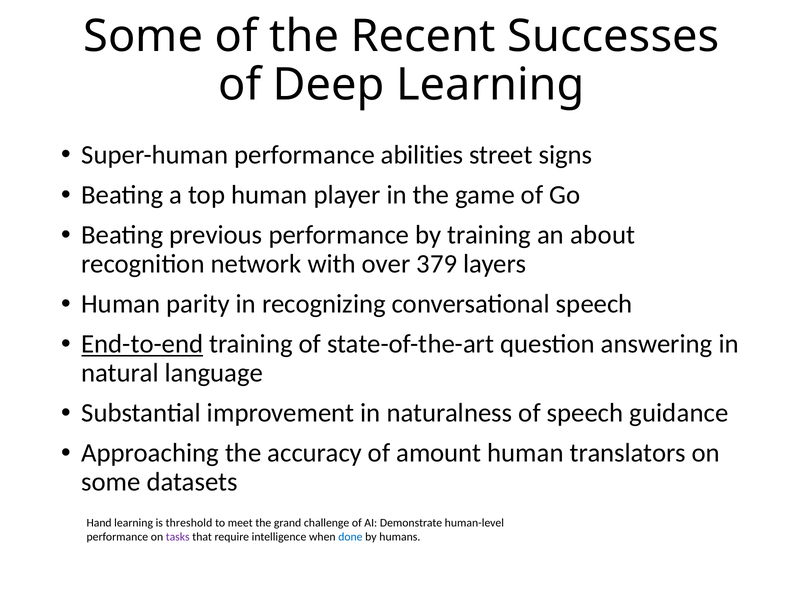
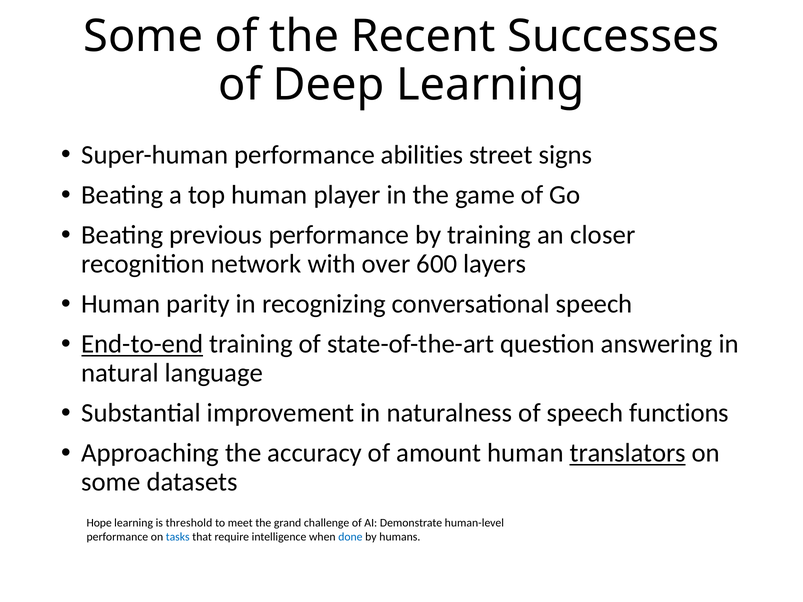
about: about -> closer (603, 235)
379: 379 -> 600 (437, 264)
guidance: guidance -> functions (679, 413)
translators underline: none -> present (628, 453)
Hand: Hand -> Hope (99, 523)
tasks colour: purple -> blue (178, 537)
